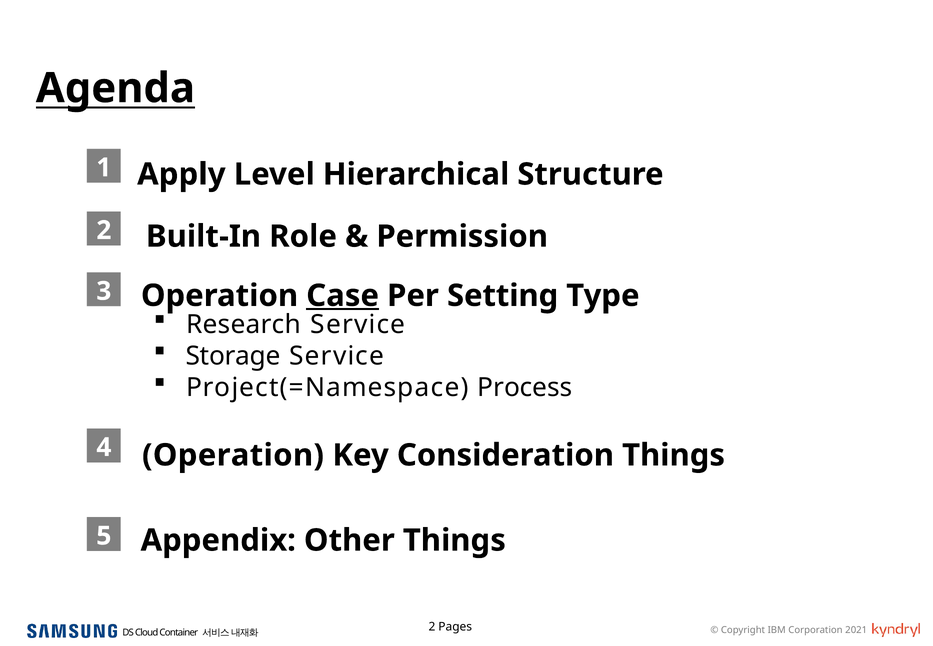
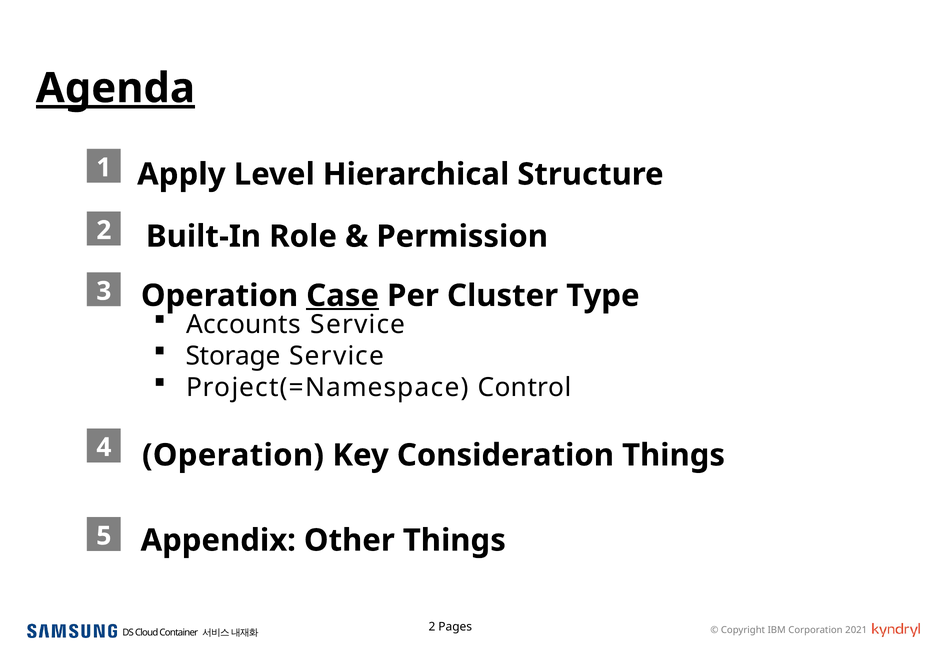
Agenda underline: none -> present (115, 88)
Setting: Setting -> Cluster (503, 296)
Research: Research -> Accounts (244, 324)
Process: Process -> Control (525, 388)
